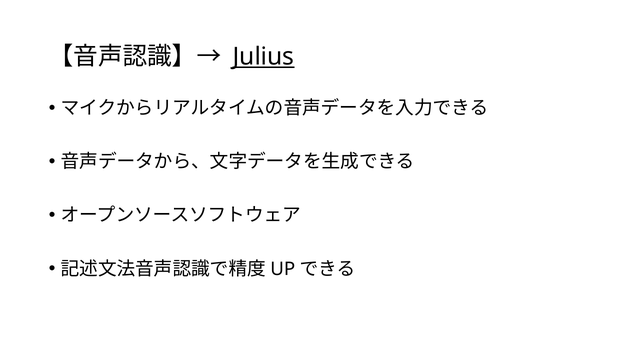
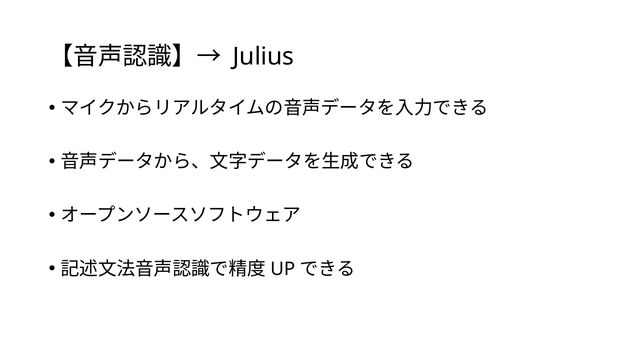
Julius underline: present -> none (263, 57)
